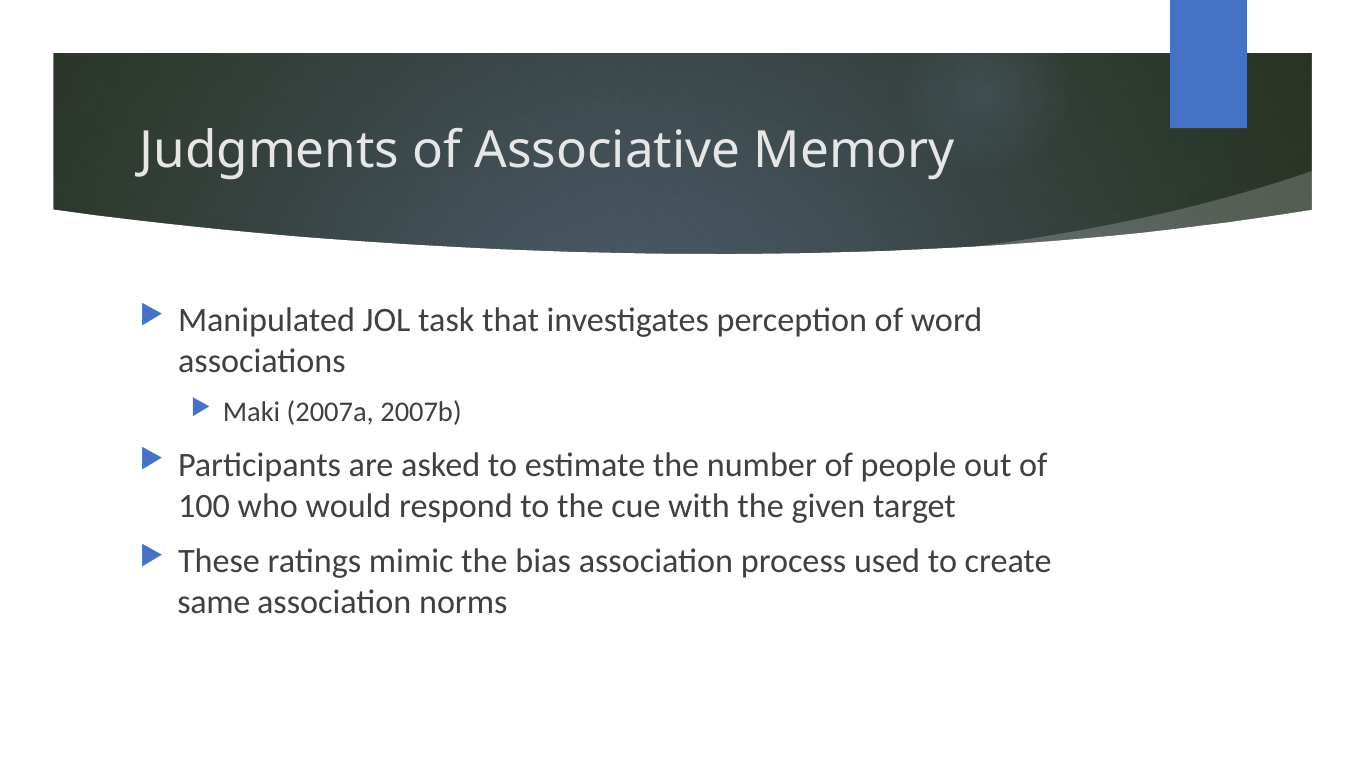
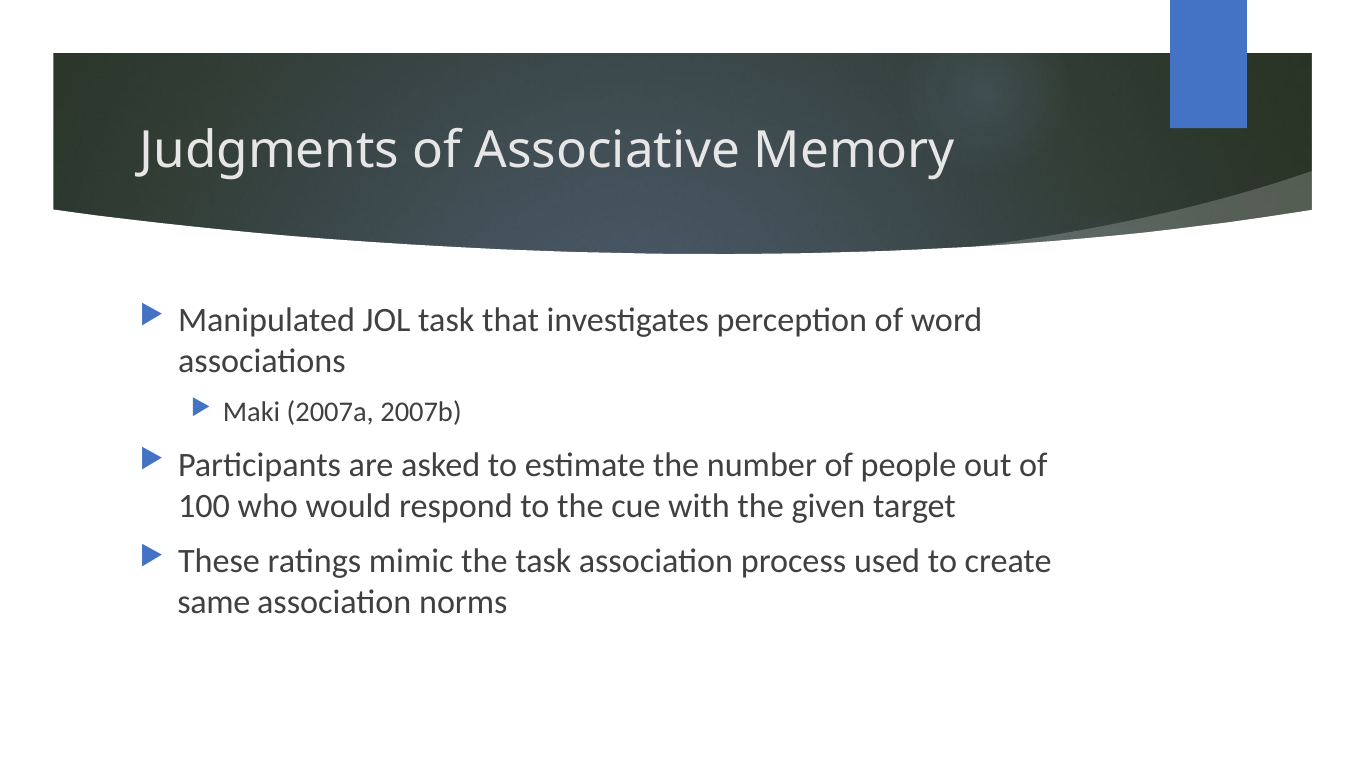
the bias: bias -> task (543, 561)
